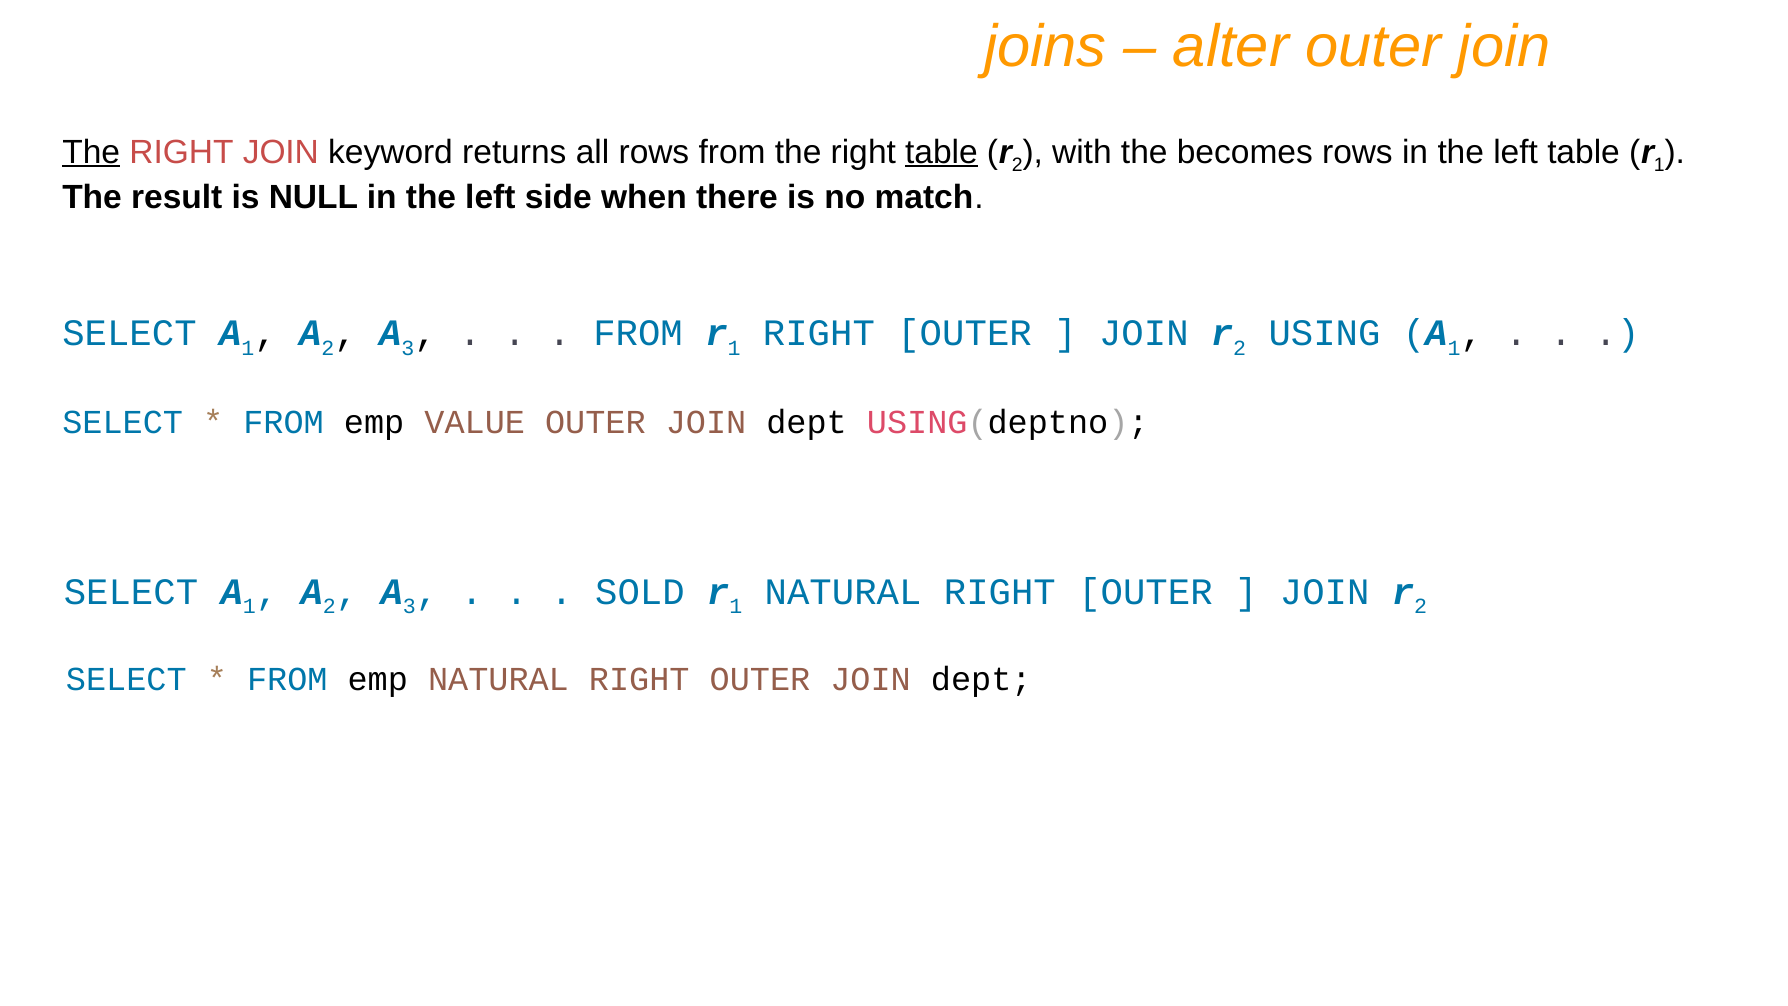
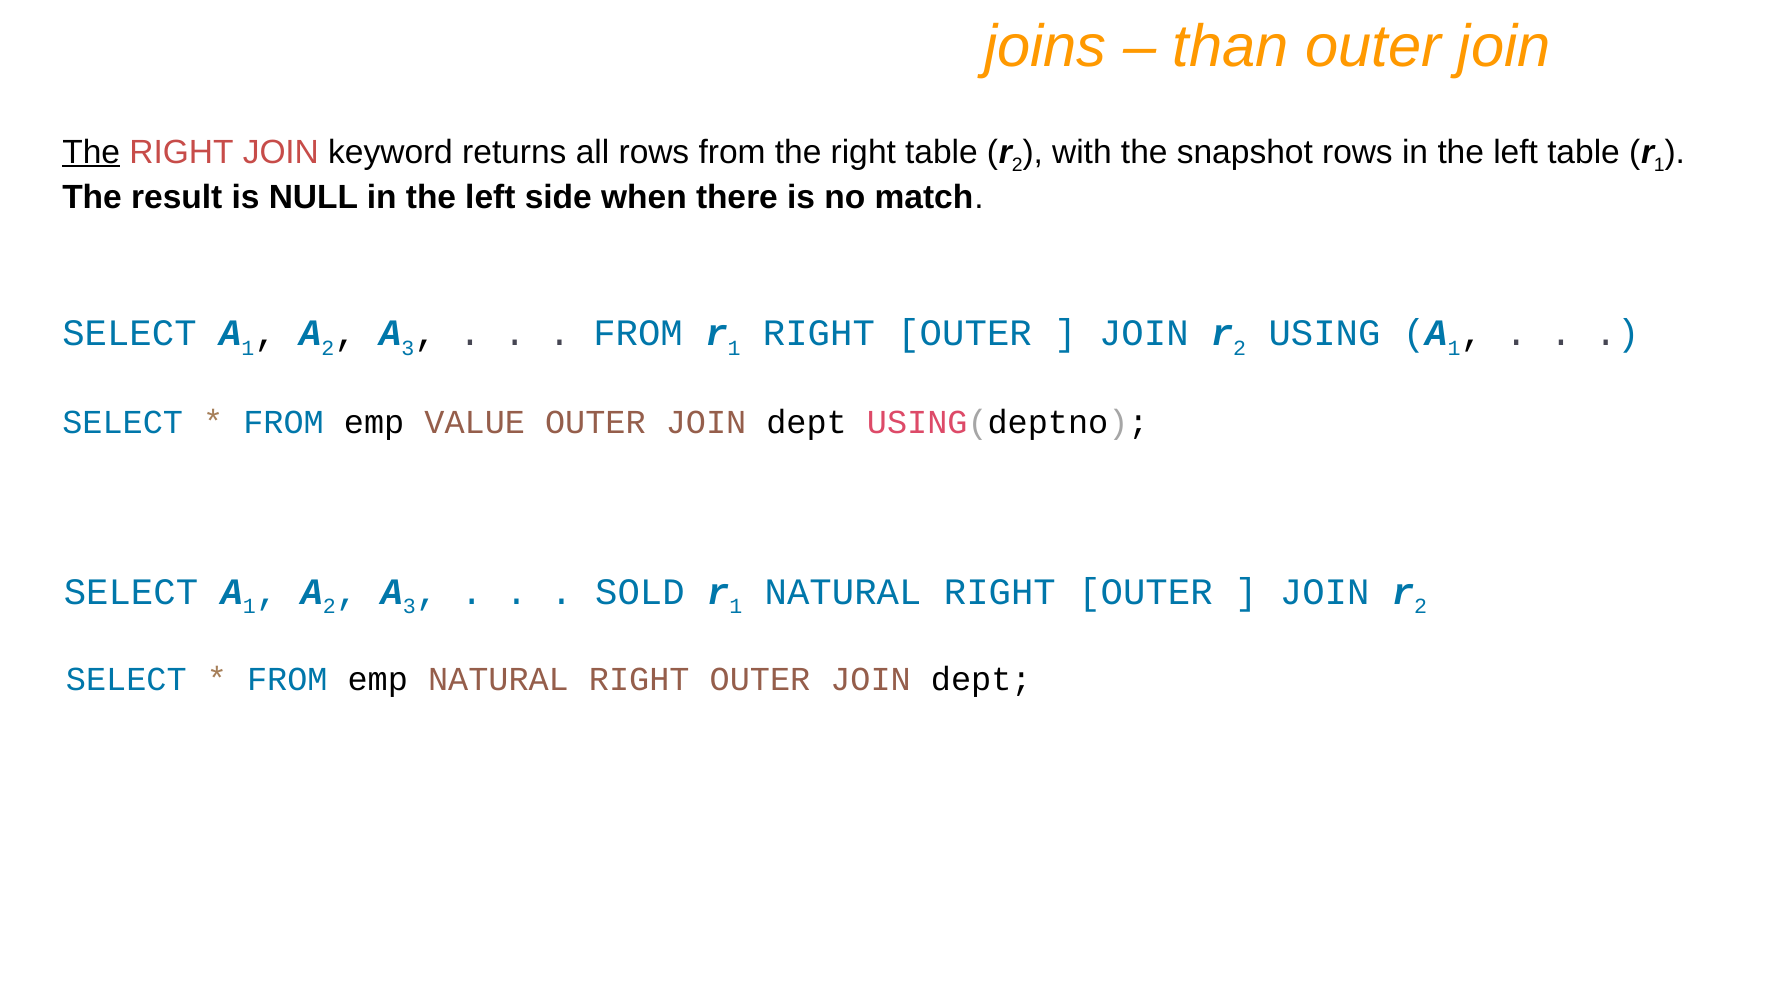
alter: alter -> than (1231, 47)
table underline: present -> none (941, 152)
becomes: becomes -> snapshot (1245, 152)
